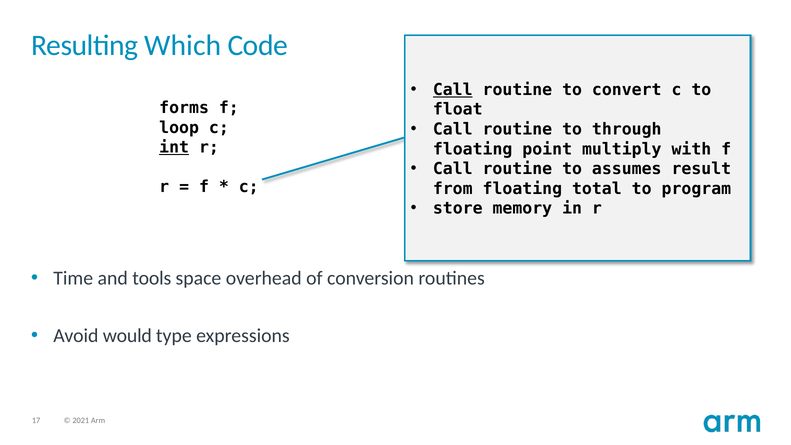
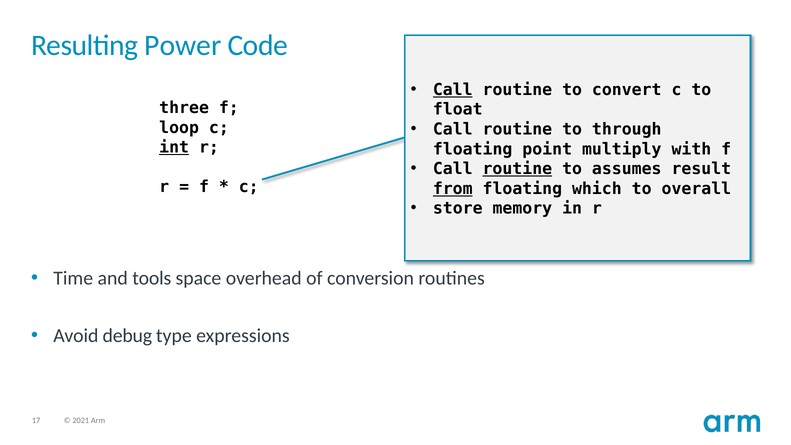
Which: Which -> Power (183, 45)
forms: forms -> three (184, 108)
routine underline: none -> present (517, 169)
from underline: none -> present (453, 189)
total: total -> which (597, 189)
program: program -> overall (696, 189)
would: would -> debug (127, 336)
